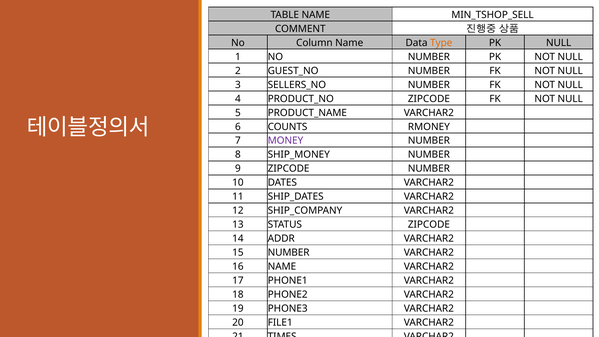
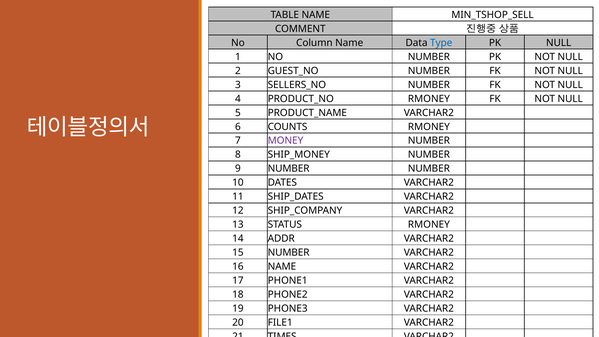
Type colour: orange -> blue (441, 43)
ZIPCODE: ZIPCODE -> RMONEY (429, 99)
9 ZIPCODE: ZIPCODE -> NUMBER (289, 169)
STATUS ZIPCODE: ZIPCODE -> RMONEY (429, 225)
